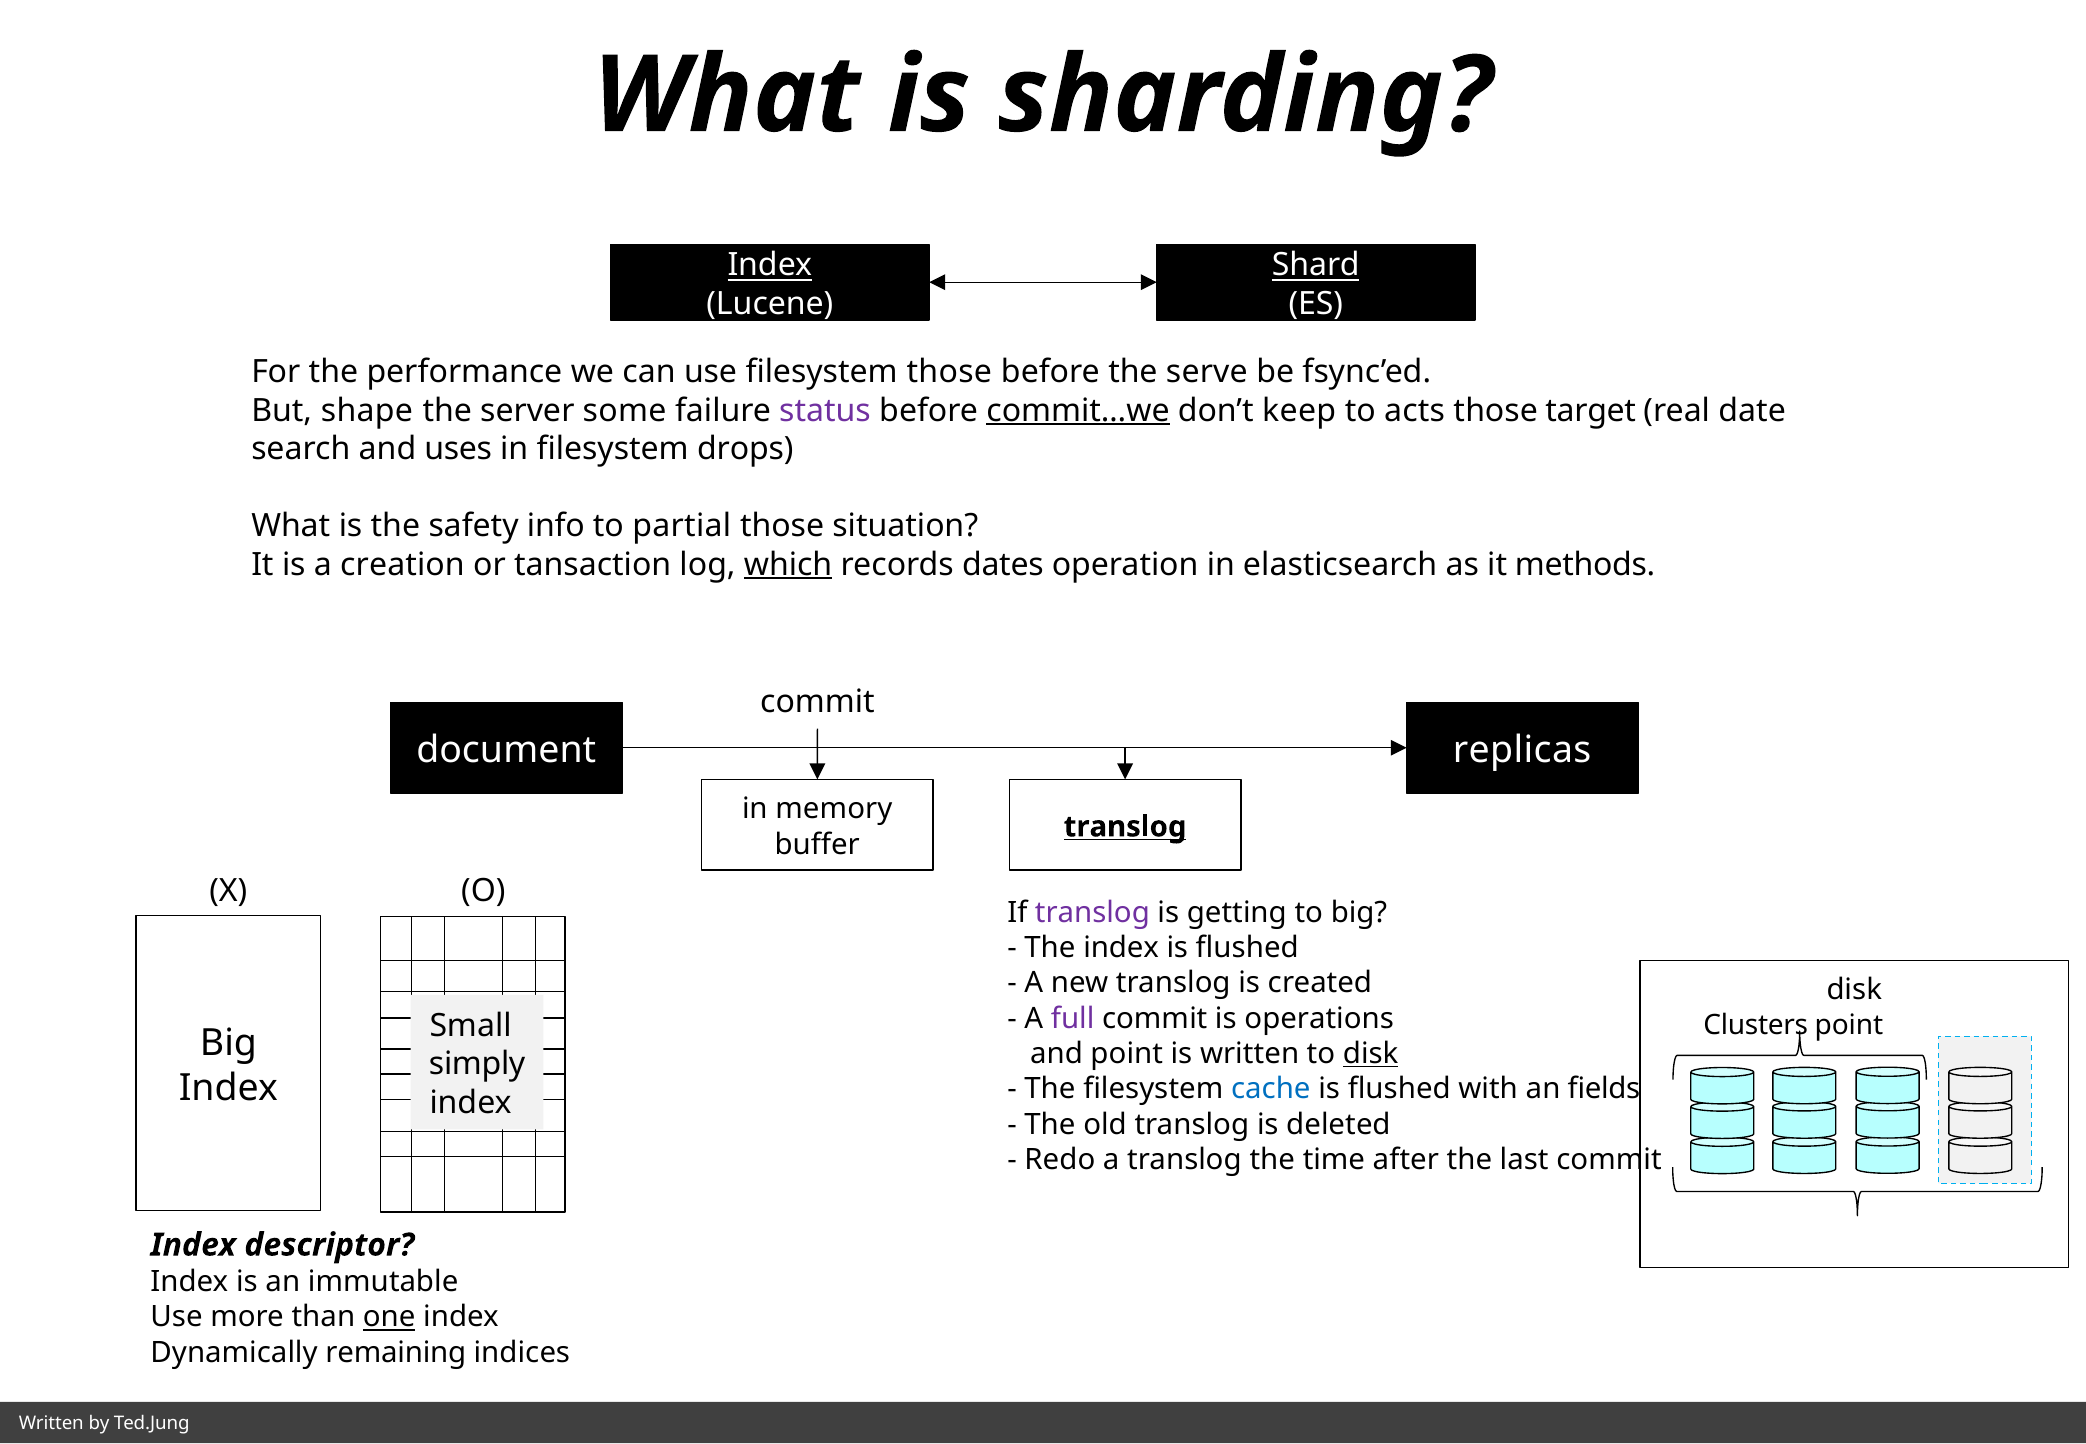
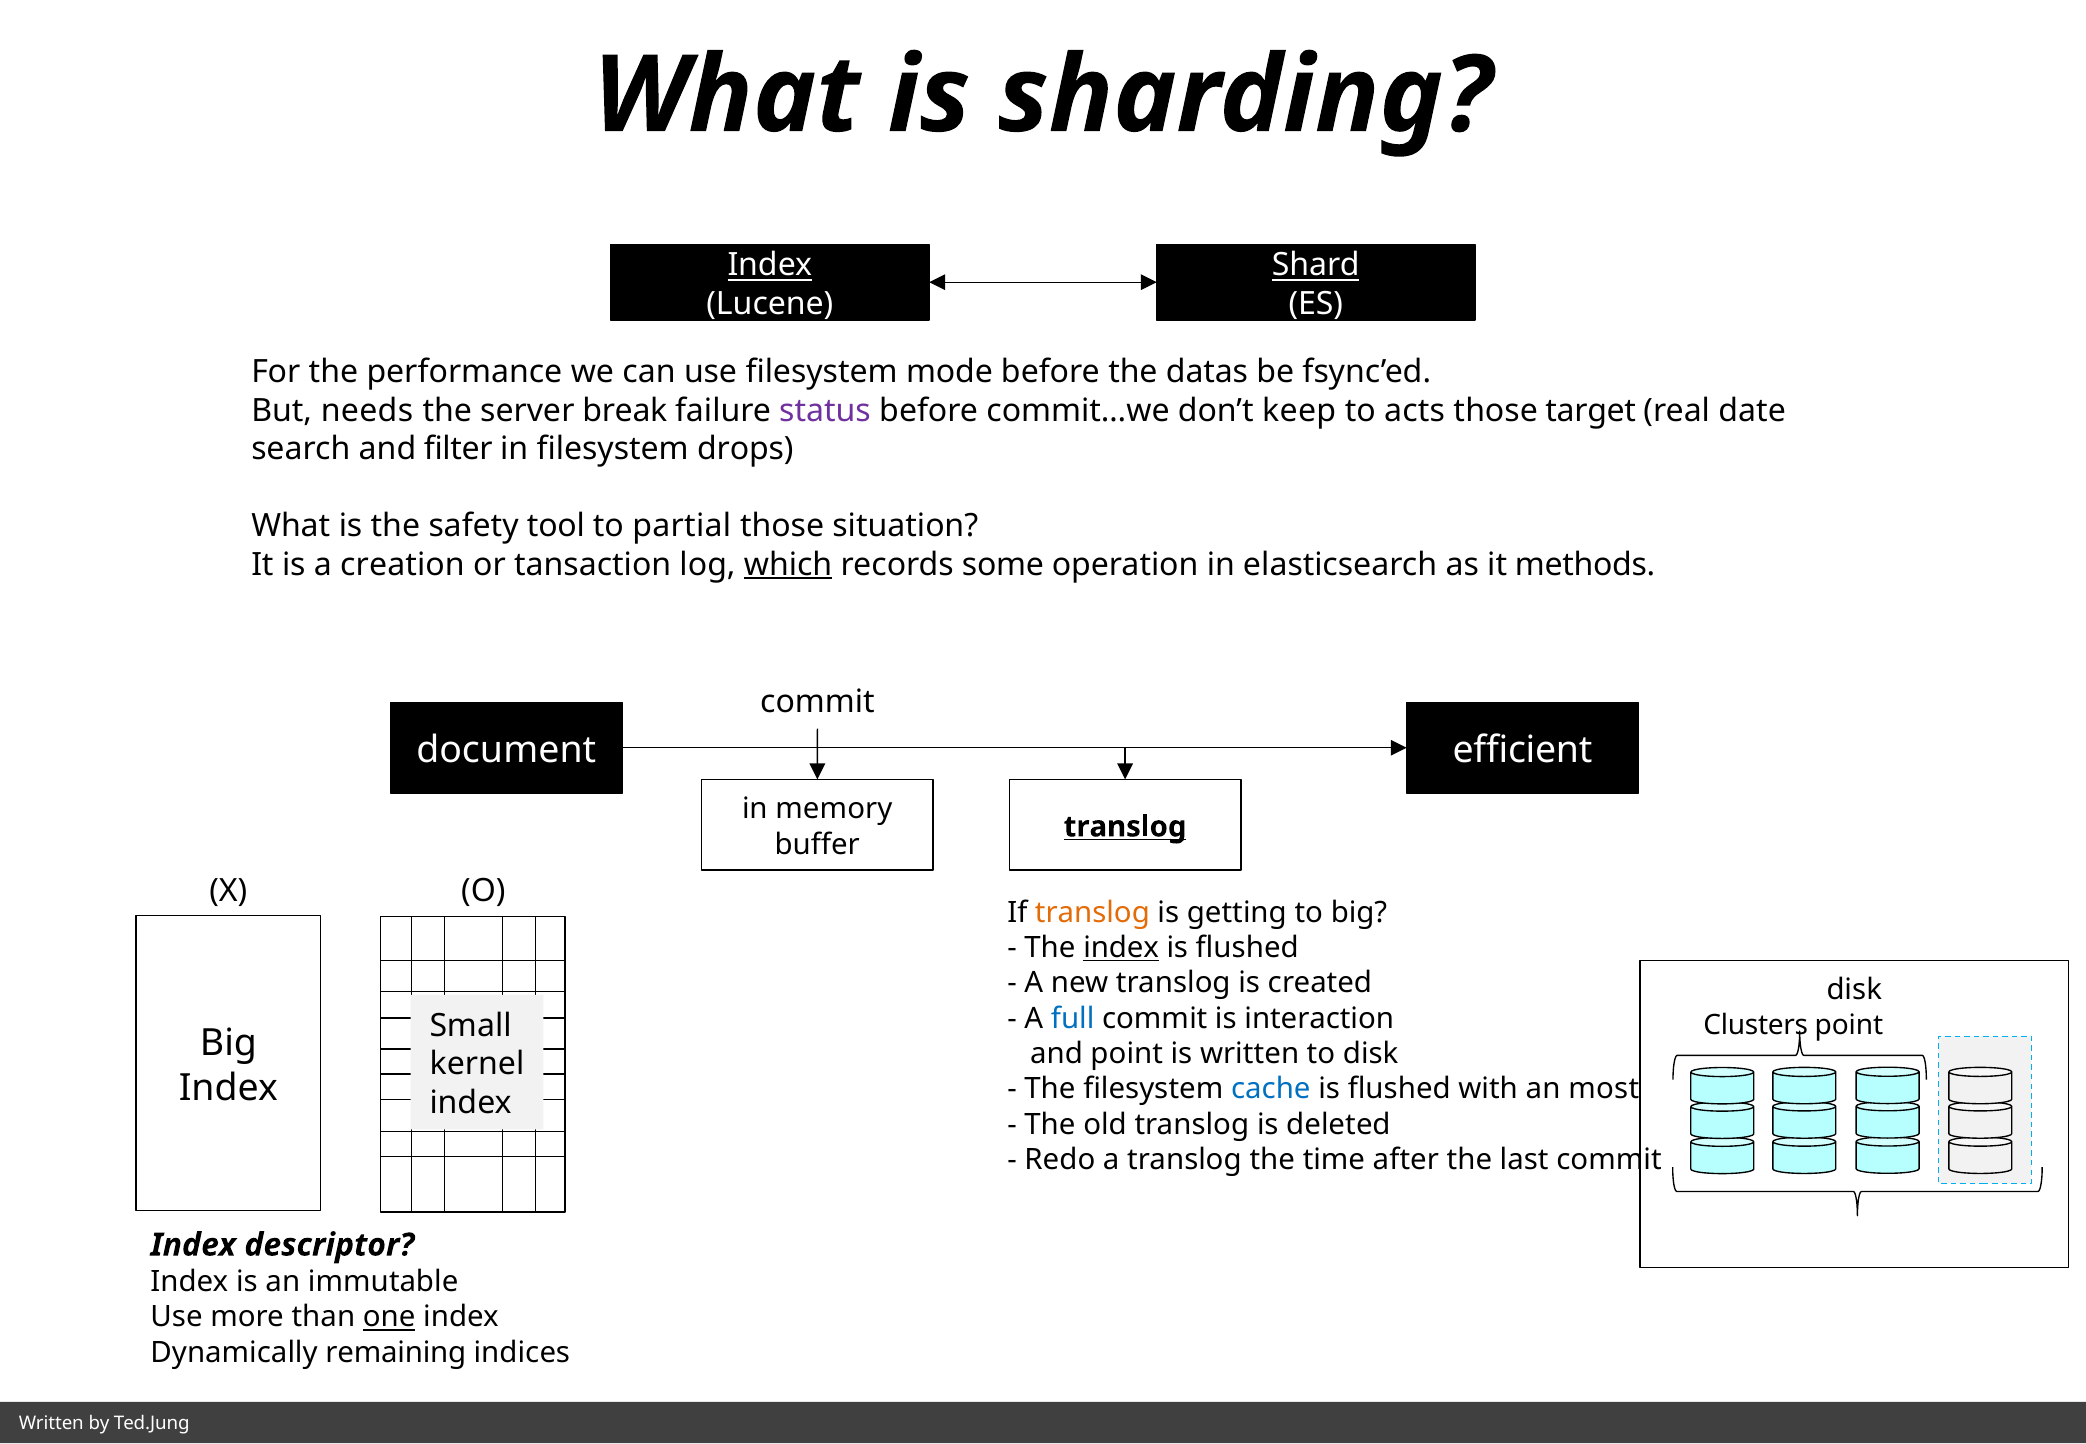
filesystem those: those -> mode (949, 372)
serve: serve -> datas (1207, 372)
shape: shape -> needs (367, 411)
some: some -> break (625, 411)
commit…we underline: present -> none (1078, 411)
uses: uses -> filter (458, 449)
info: info -> tool (556, 526)
dates: dates -> some (1003, 565)
replicas: replicas -> efficient (1522, 750)
translog colour: purple -> orange (1092, 913)
index underline: none -> present (1121, 948)
full colour: purple -> blue (1073, 1019)
operations: operations -> interaction (1319, 1019)
disk underline: present -> none (1371, 1054)
simply: simply -> kernel (477, 1064)
fields: fields -> most (1604, 1089)
